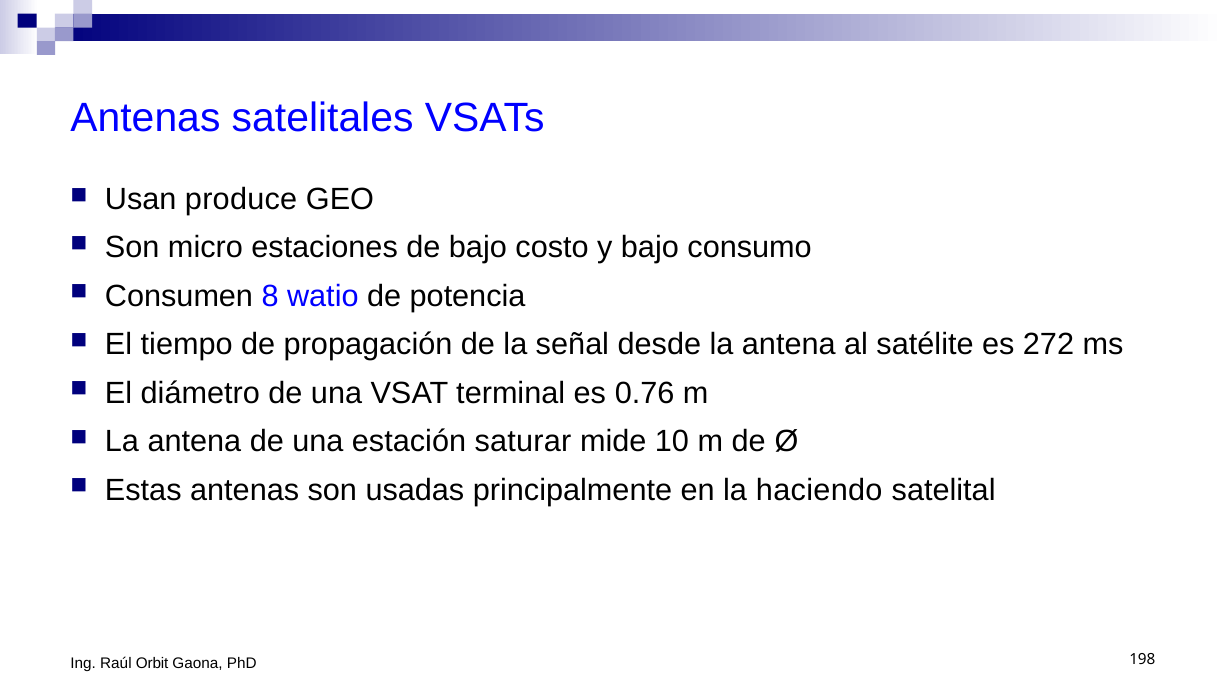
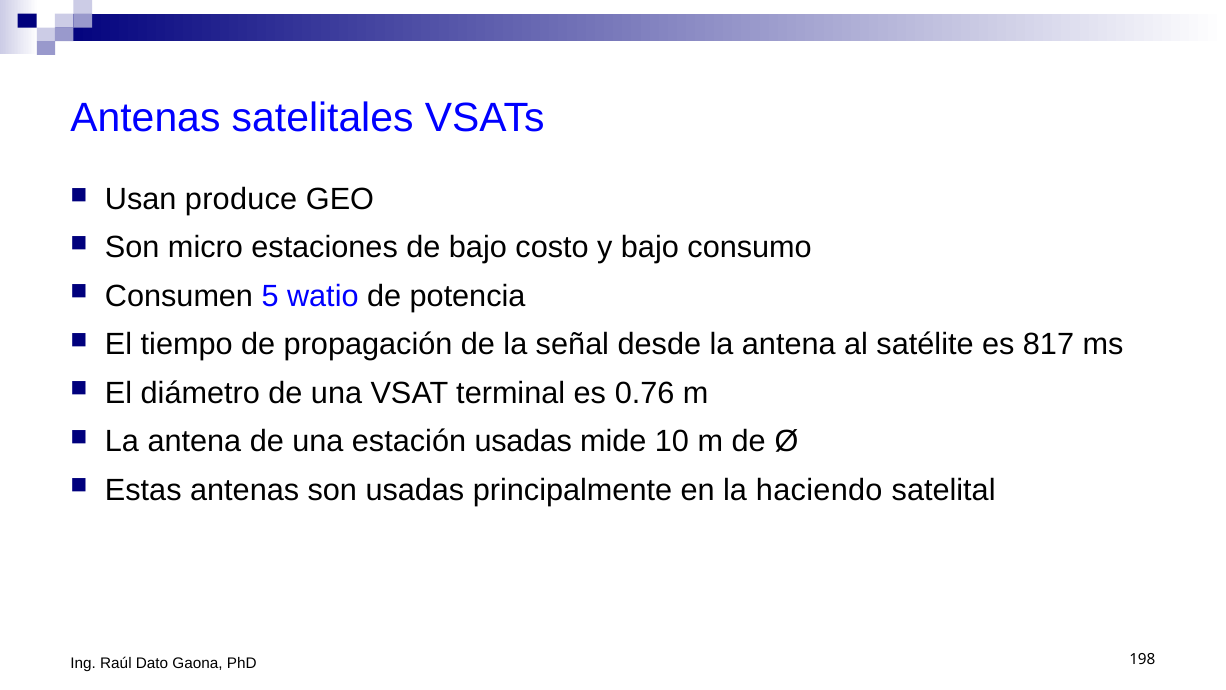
8: 8 -> 5 (270, 296)
272: 272 -> 817 (1049, 344)
estación saturar: saturar -> usadas (523, 441)
Orbit: Orbit -> Dato (152, 663)
